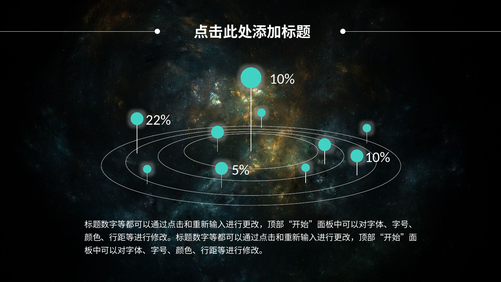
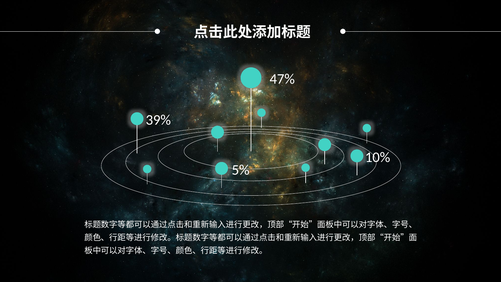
10%: 10% -> 47% (282, 79)
22%: 22% -> 39% (158, 120)
